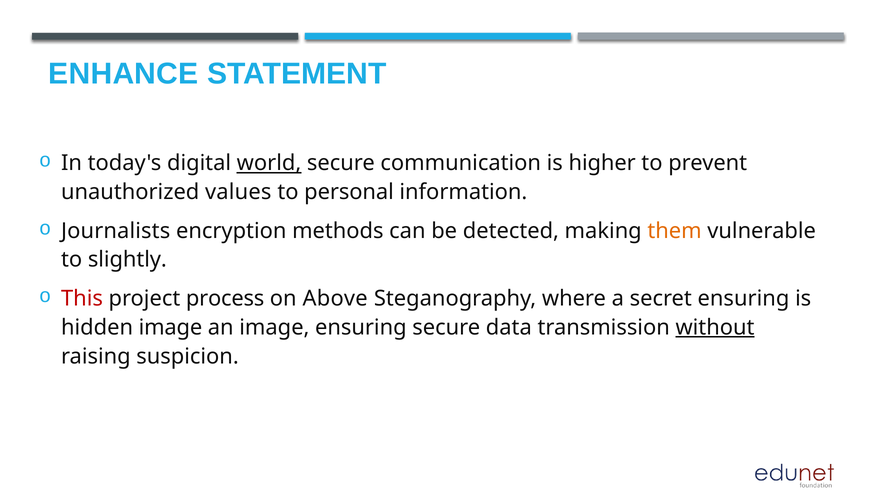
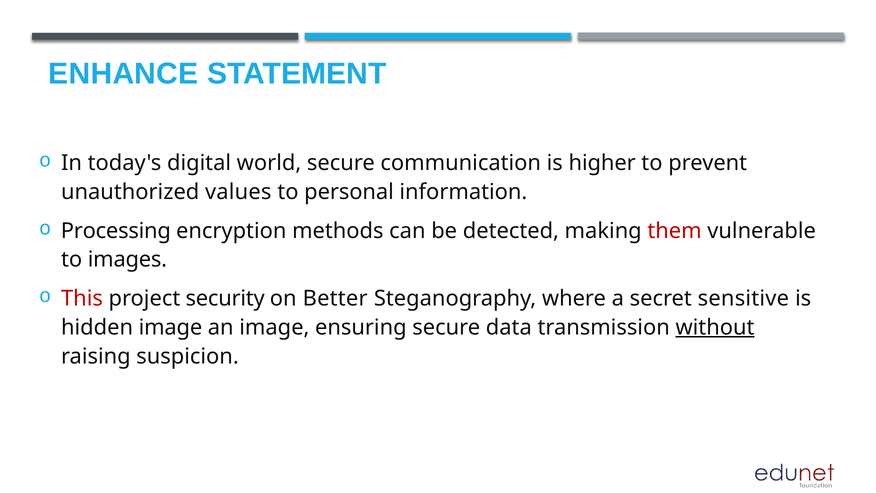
world underline: present -> none (269, 163)
Journalists: Journalists -> Processing (116, 231)
them colour: orange -> red (675, 231)
slightly: slightly -> images (127, 260)
process: process -> security (225, 298)
Above: Above -> Better (335, 298)
secret ensuring: ensuring -> sensitive (743, 298)
